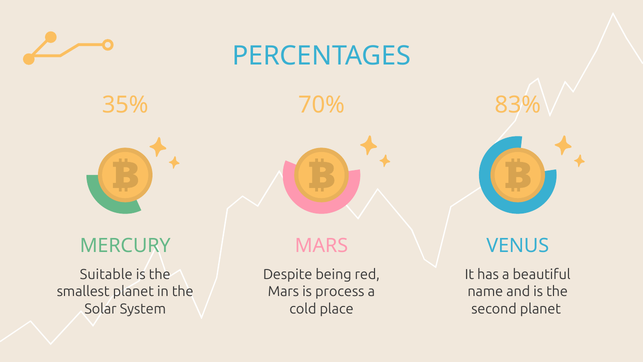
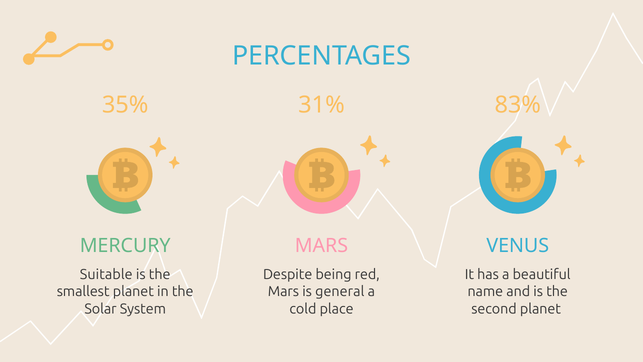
70%: 70% -> 31% (321, 105)
process: process -> general (340, 291)
